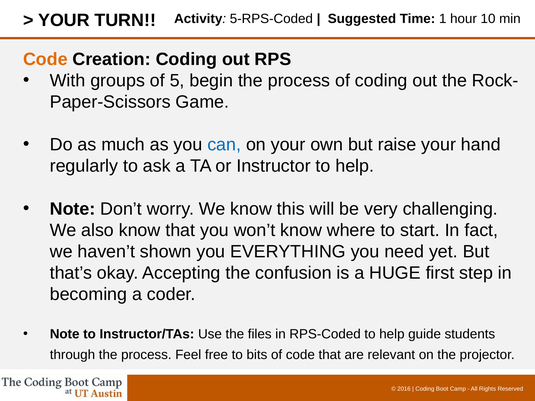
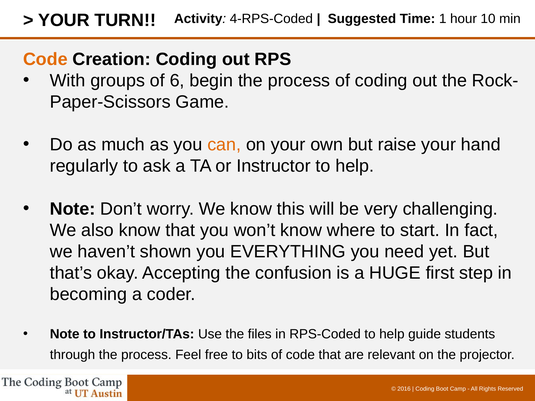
5-RPS-Coded: 5-RPS-Coded -> 4-RPS-Coded (271, 19)
5: 5 -> 6 (177, 81)
can colour: blue -> orange (224, 145)
